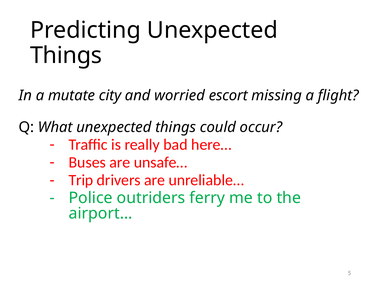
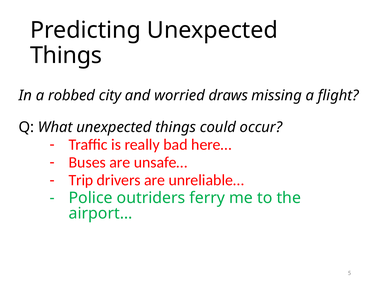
mutate: mutate -> robbed (72, 95)
escort: escort -> draws (228, 95)
